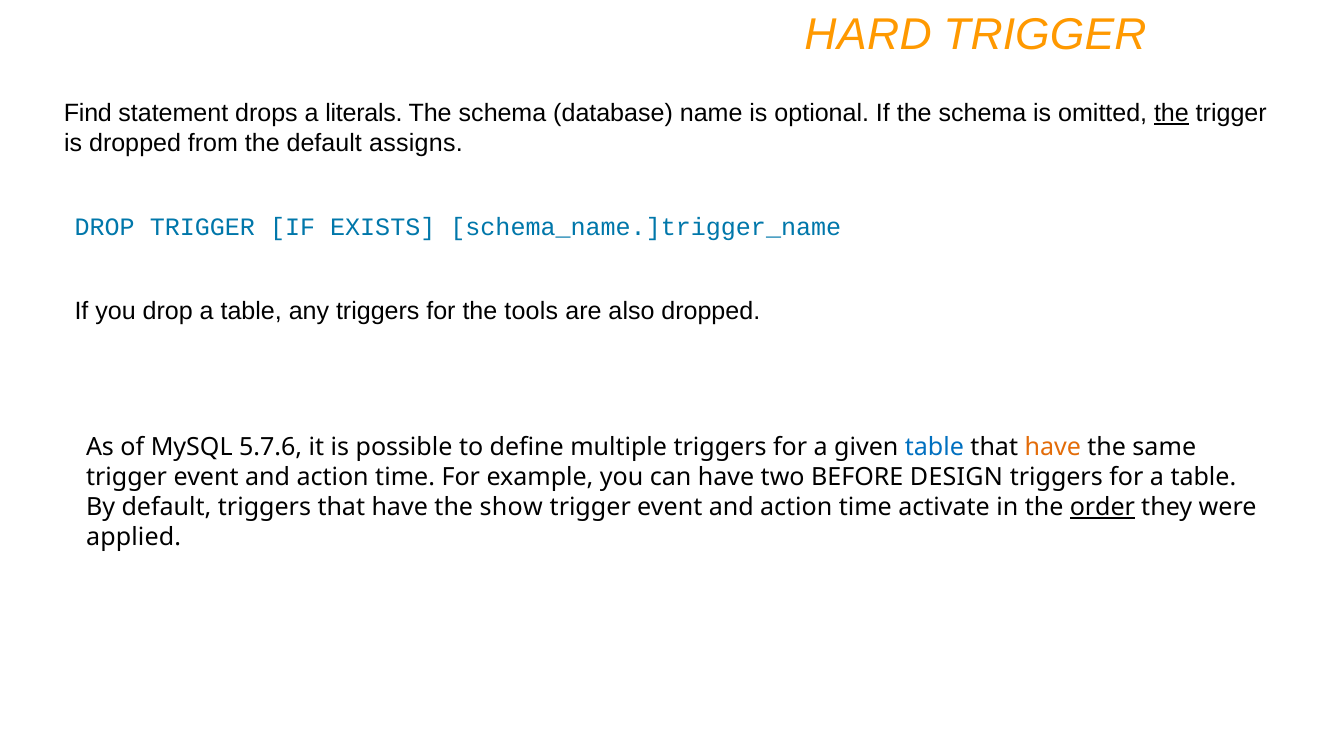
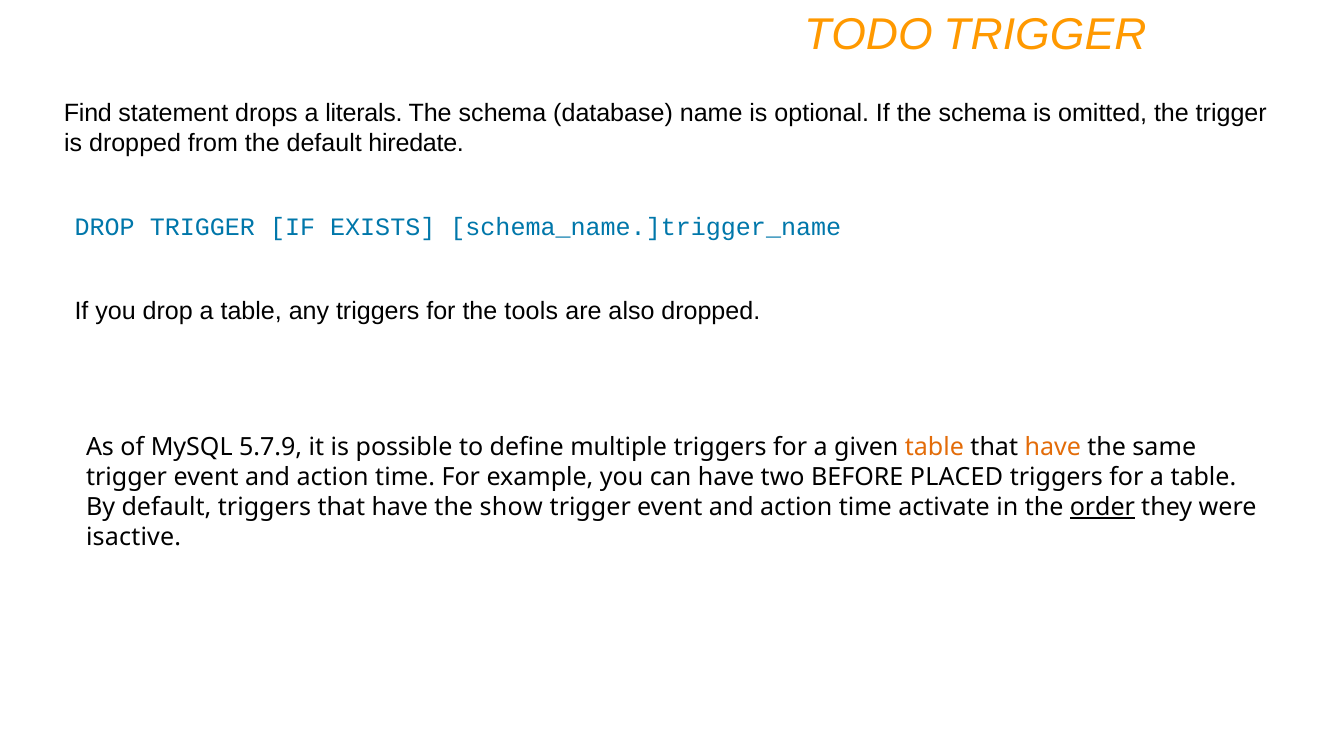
HARD: HARD -> TODO (868, 35)
the underline: present -> none (1171, 114)
assigns: assigns -> hiredate (416, 144)
5.7.6: 5.7.6 -> 5.7.9 (271, 448)
table colour: blue -> orange (934, 448)
DESIGN: DESIGN -> PLACED (957, 478)
applied: applied -> isactive (134, 538)
